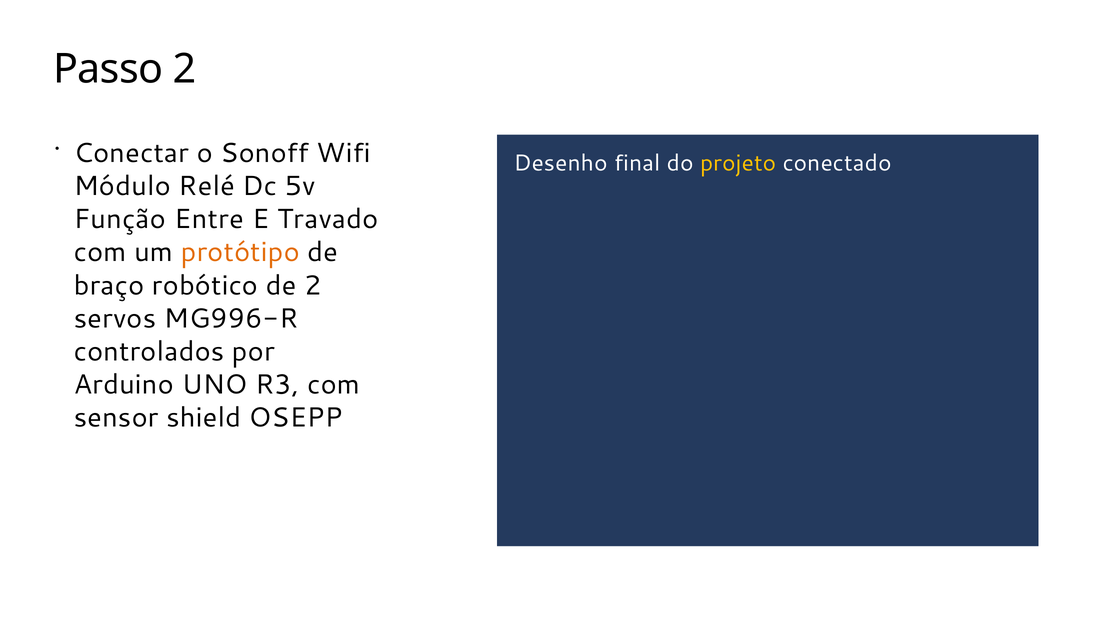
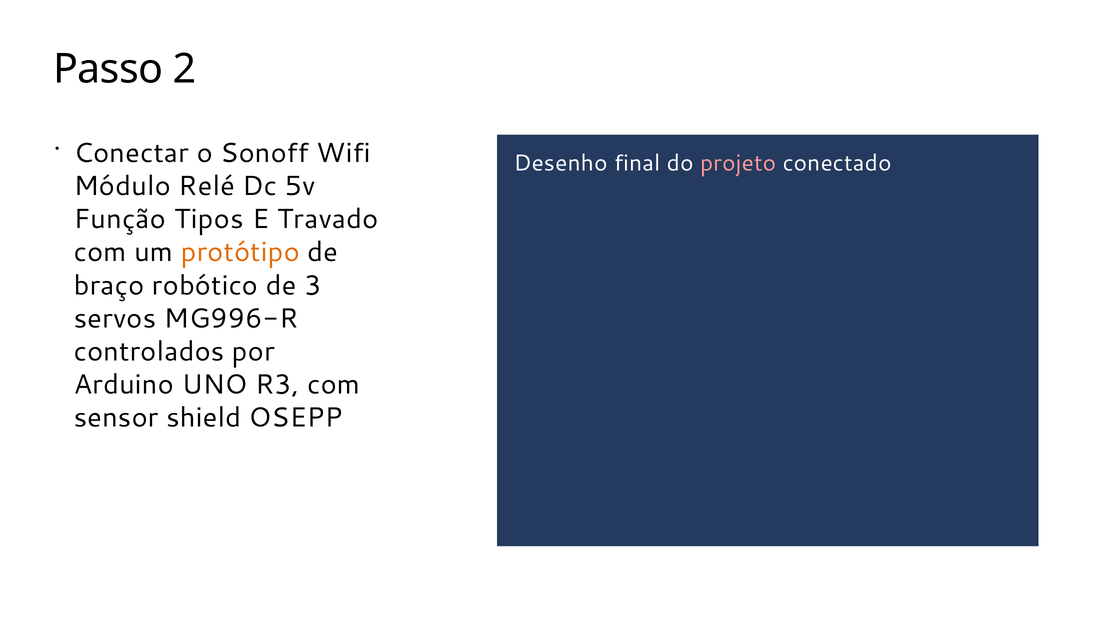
projeto colour: yellow -> pink (738, 163)
Entre: Entre -> Tipos (209, 219)
de 2: 2 -> 3 (313, 285)
